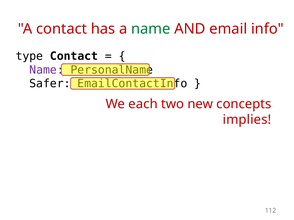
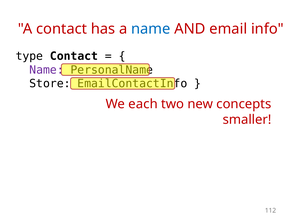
name colour: green -> blue (151, 29)
Safer: Safer -> Store (50, 84)
implies: implies -> smaller (247, 120)
